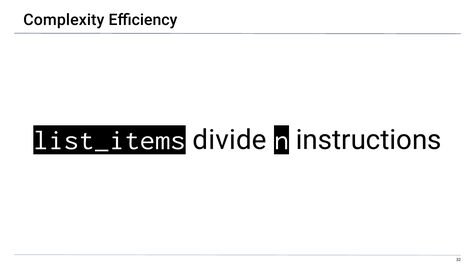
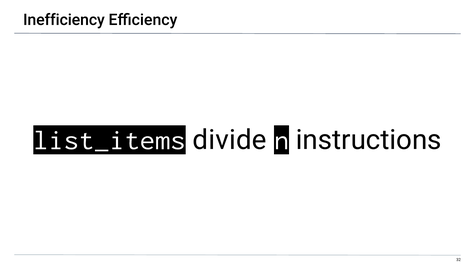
Complexity: Complexity -> Inefficiency (64, 20)
